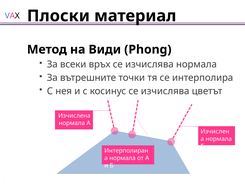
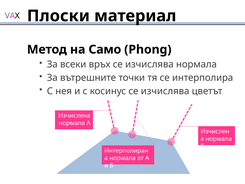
Види: Види -> Само (105, 49)
